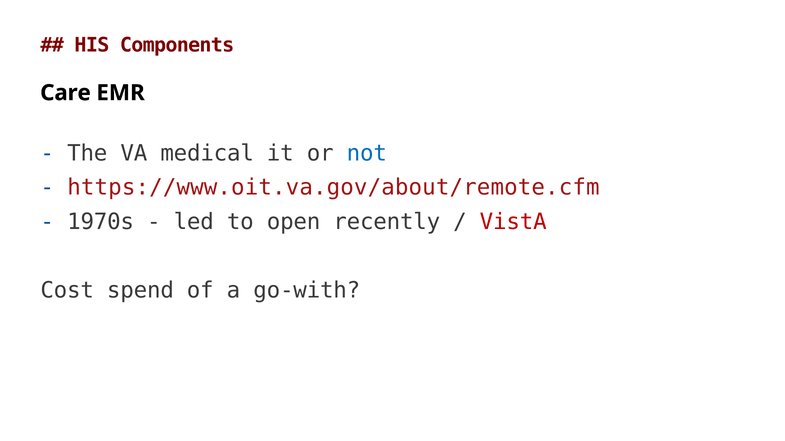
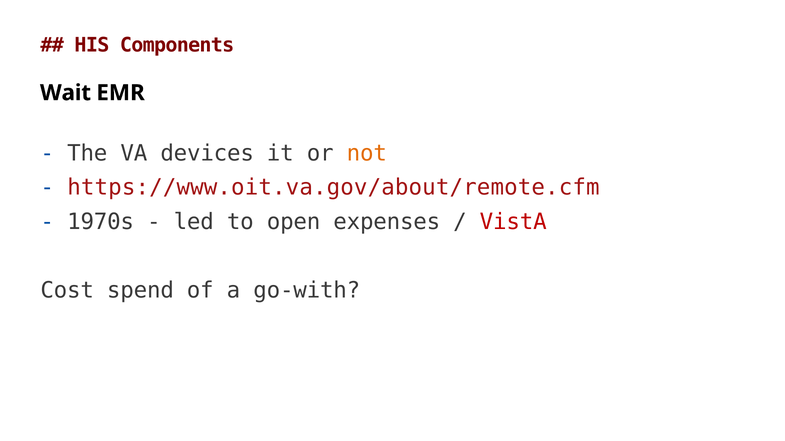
Care: Care -> Wait (65, 93)
medical: medical -> devices (207, 153)
not colour: blue -> orange (367, 153)
recently: recently -> expenses (387, 222)
